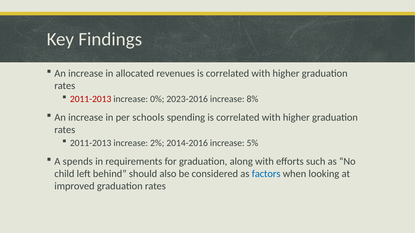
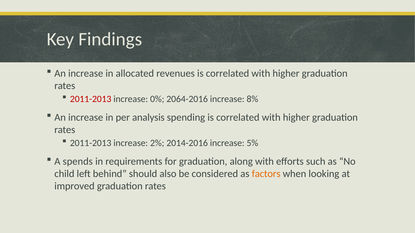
2023-2016: 2023-2016 -> 2064-2016 (187, 99)
schools: schools -> analysis (148, 118)
factors colour: blue -> orange (266, 174)
